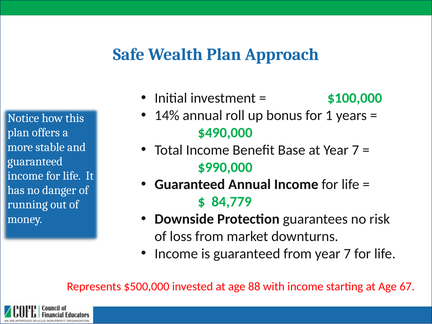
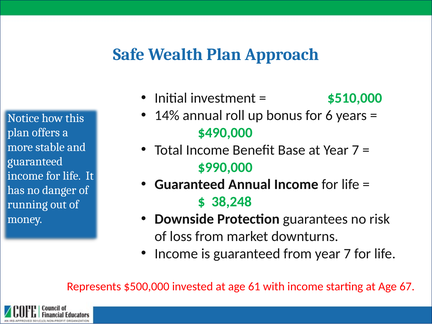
$100,000: $100,000 -> $510,000 (355, 98)
1: 1 -> 6 (329, 115)
84,779: 84,779 -> 38,248 (232, 202)
88: 88 -> 61 (254, 286)
